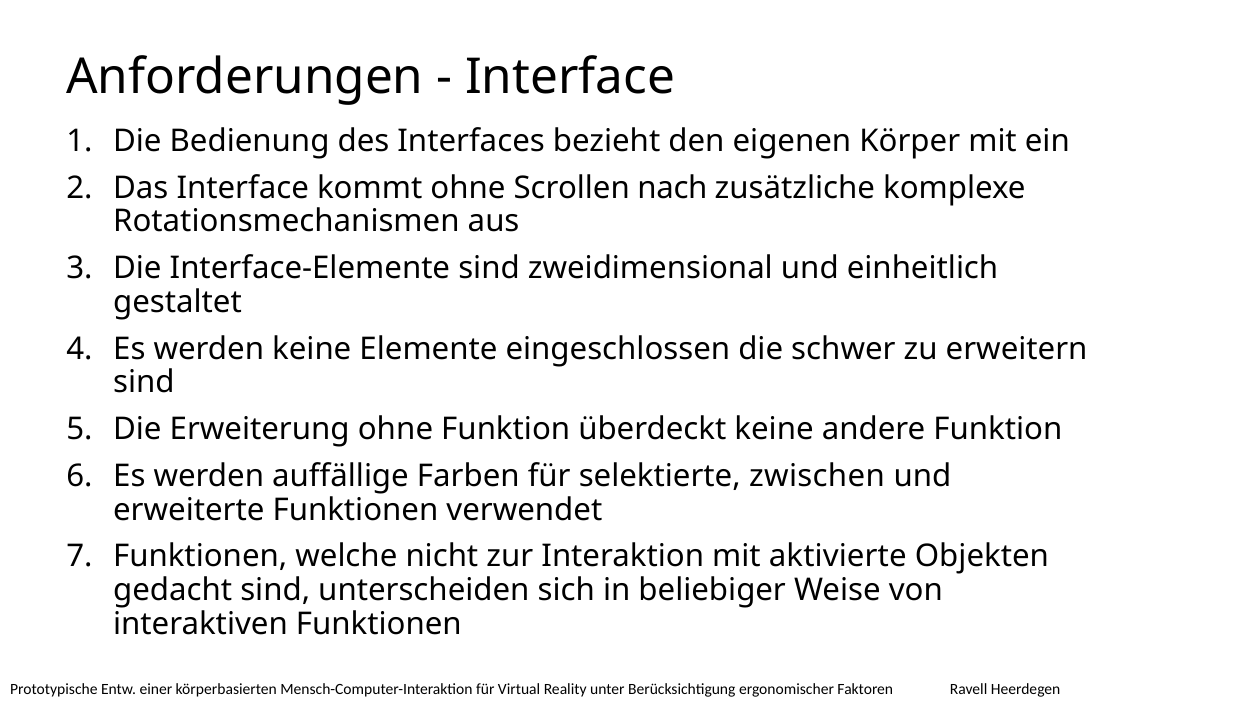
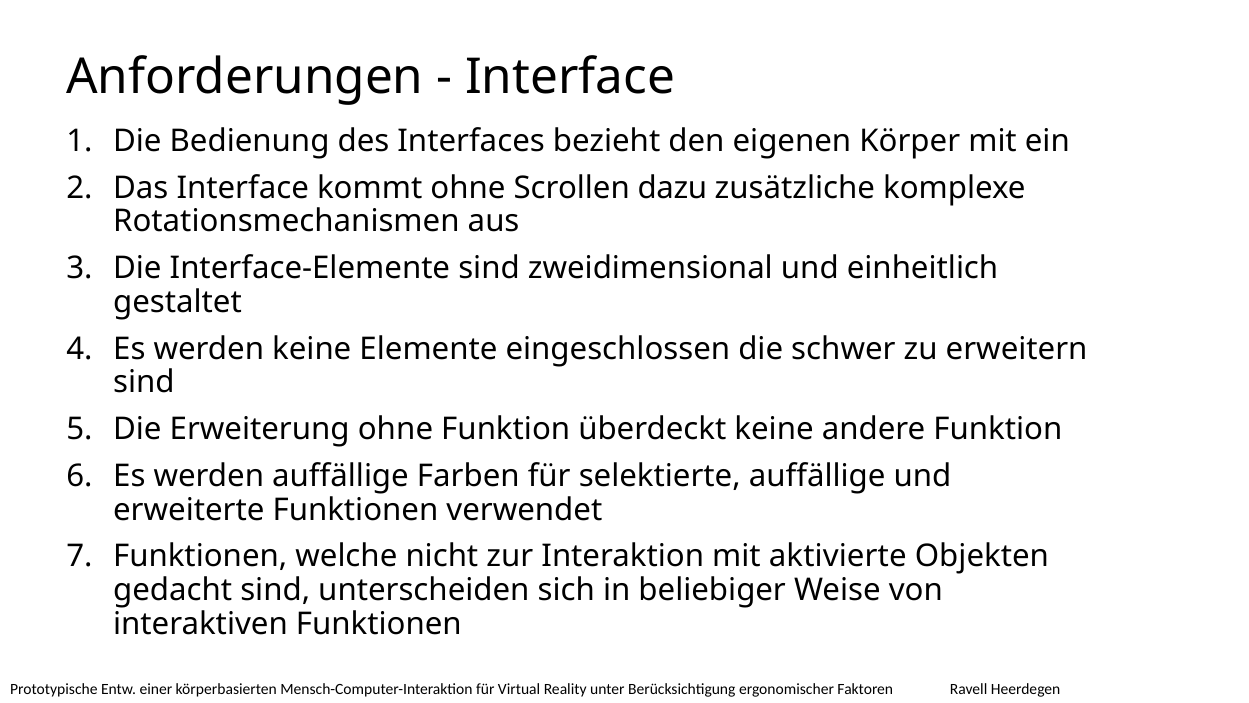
nach: nach -> dazu (672, 188)
selektierte zwischen: zwischen -> auffällige (817, 476)
